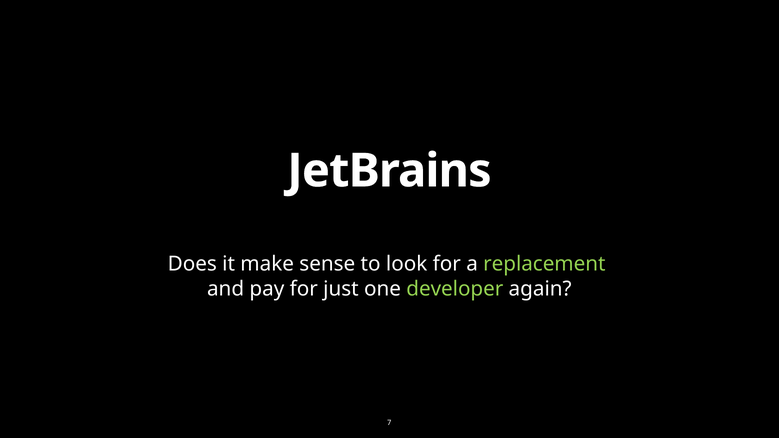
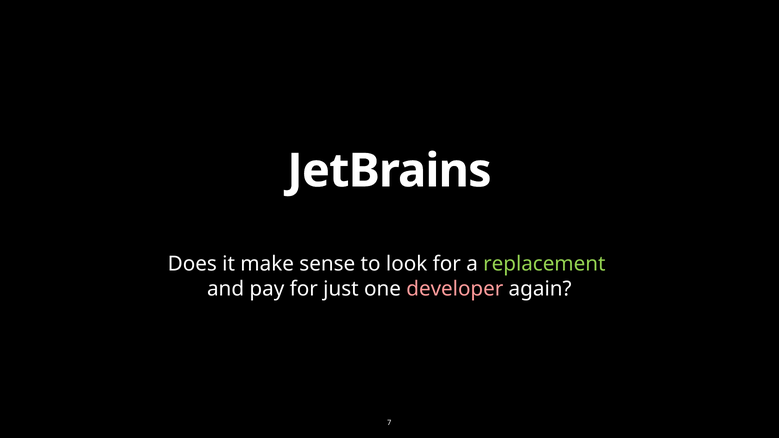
developer colour: light green -> pink (455, 289)
